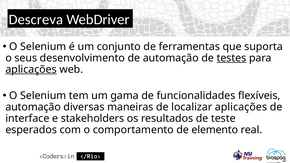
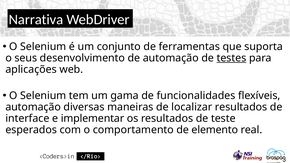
Descreva: Descreva -> Narrativa (36, 19)
aplicações underline: present -> none (31, 69)
localizar aplicações: aplicações -> resultados (241, 107)
stakeholders: stakeholders -> implementar (93, 118)
